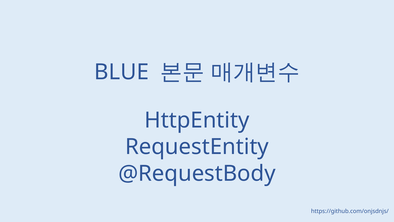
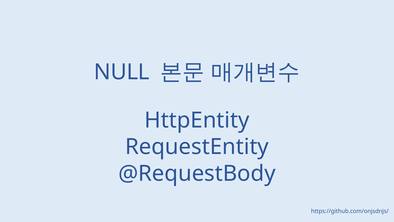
BLUE: BLUE -> NULL (122, 72)
